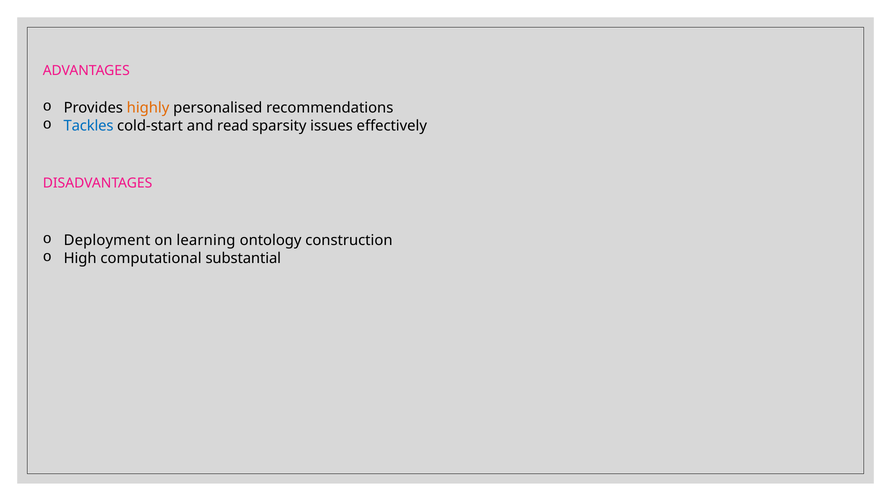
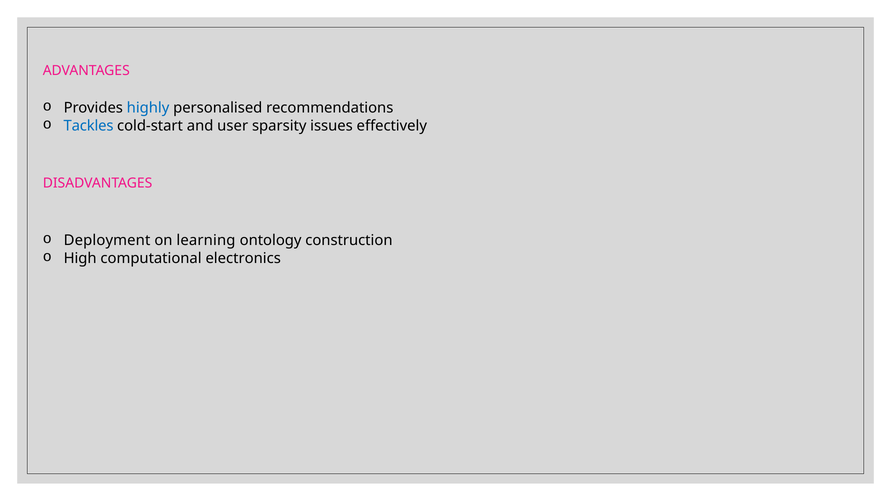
highly colour: orange -> blue (148, 108)
read: read -> user (233, 126)
substantial: substantial -> electronics (243, 258)
